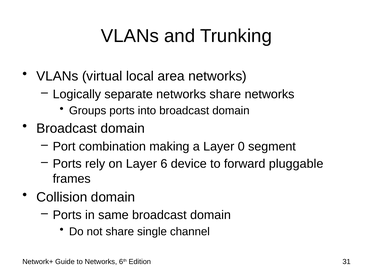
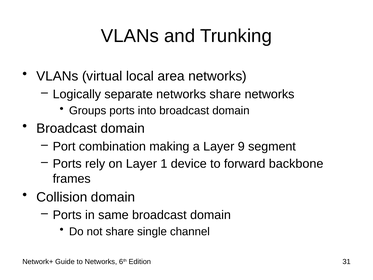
0: 0 -> 9 (241, 146)
6: 6 -> 1 (164, 164)
pluggable: pluggable -> backbone (296, 164)
